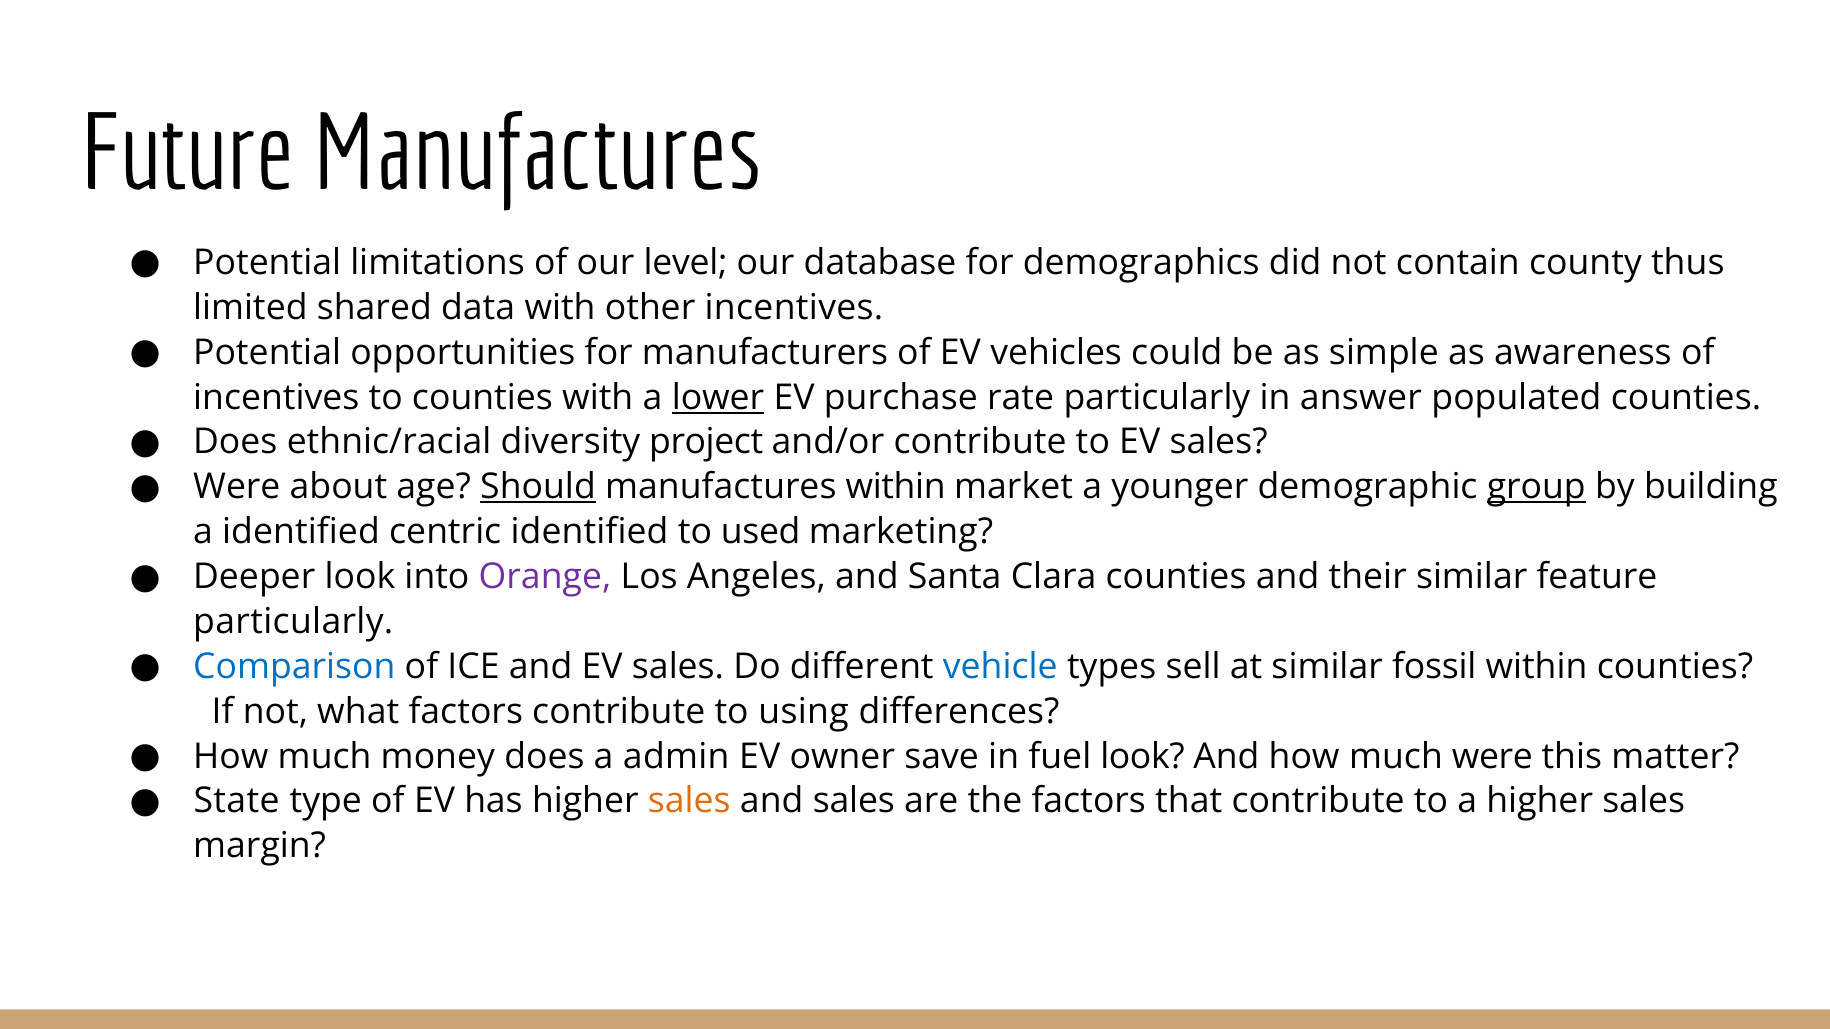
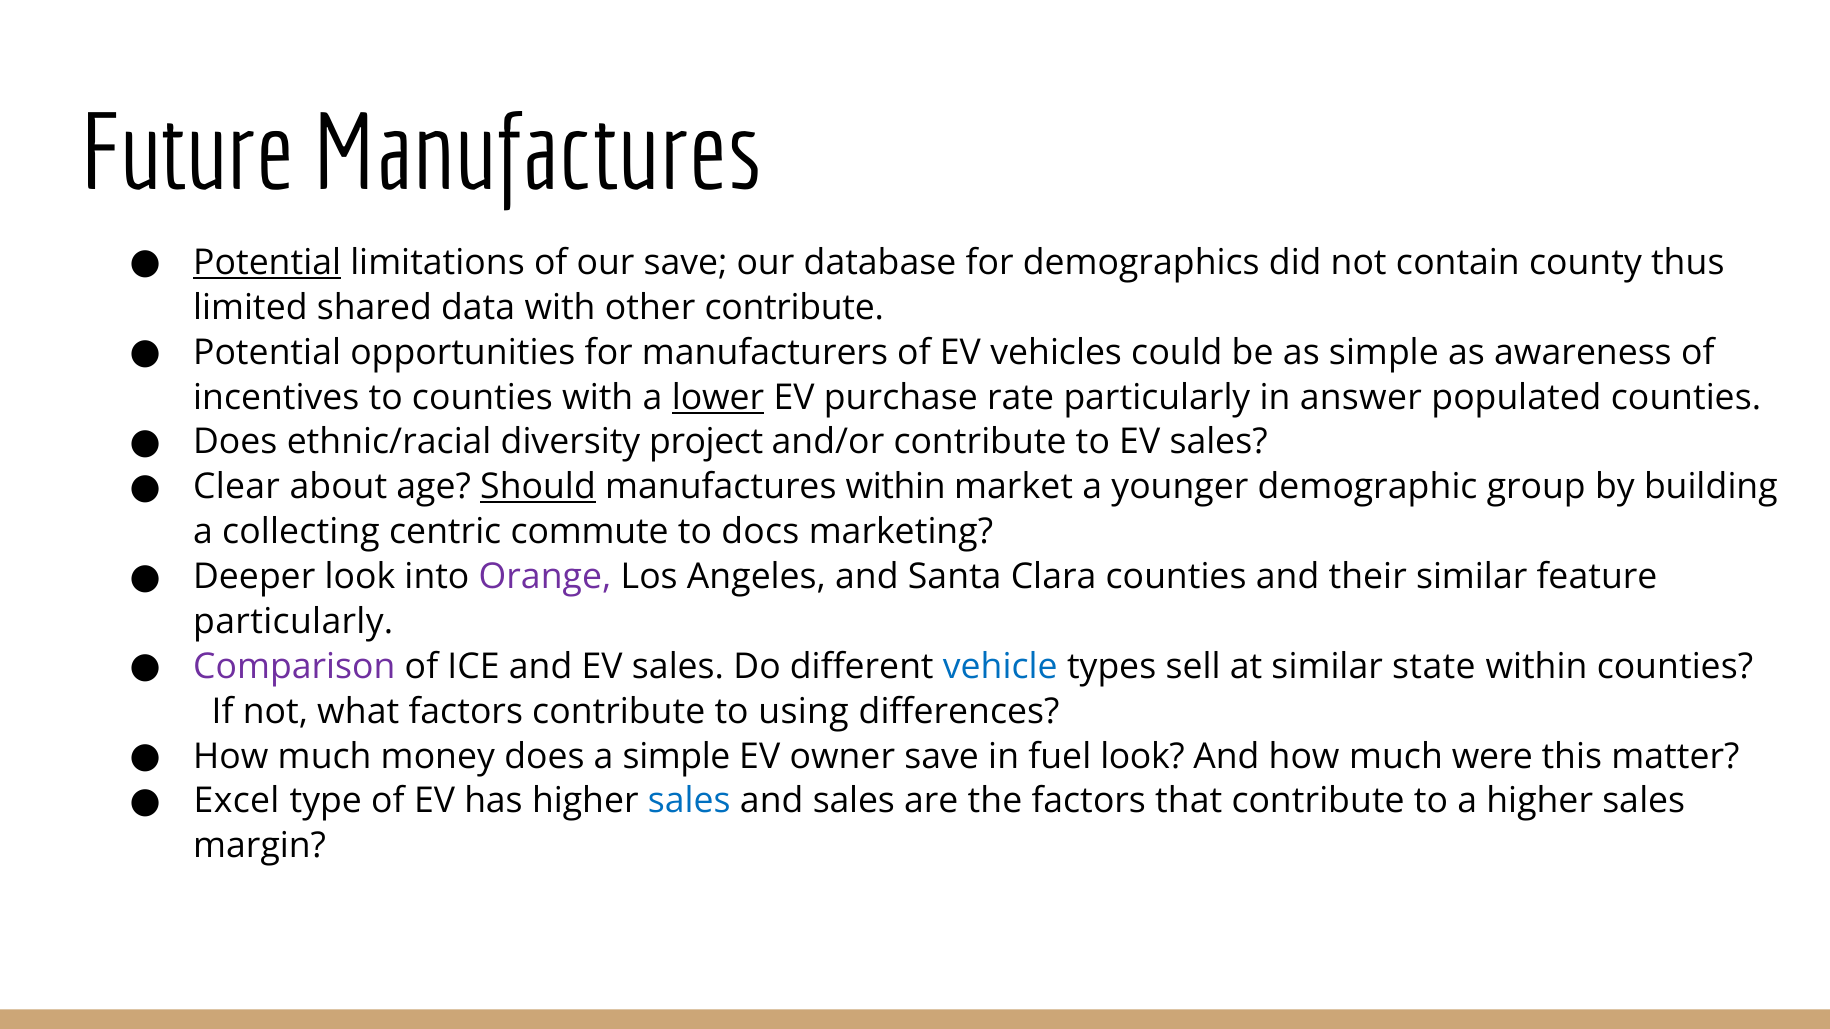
Potential underline: none -> present (267, 263)
our level: level -> save (686, 263)
other incentives: incentives -> contribute (794, 308)
Were: Were -> Clear (237, 487)
group underline: present -> none (1536, 487)
a identified: identified -> collecting (301, 532)
centric identified: identified -> commute (590, 532)
used: used -> docs (760, 532)
Comparison colour: blue -> purple (294, 667)
fossil: fossil -> state (1434, 667)
a admin: admin -> simple (677, 757)
State: State -> Excel (237, 801)
sales colour: orange -> blue (689, 801)
